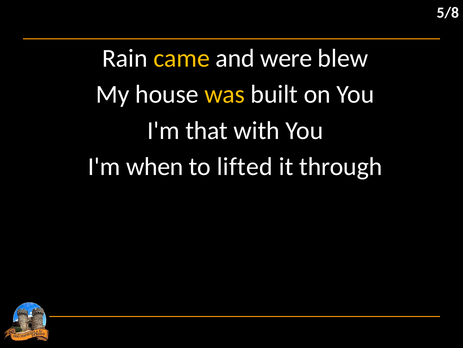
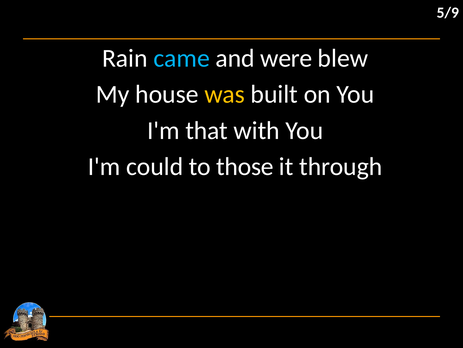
5/8: 5/8 -> 5/9 (448, 13)
came colour: yellow -> light blue (182, 58)
when: when -> could (155, 166)
lifted: lifted -> those (245, 166)
